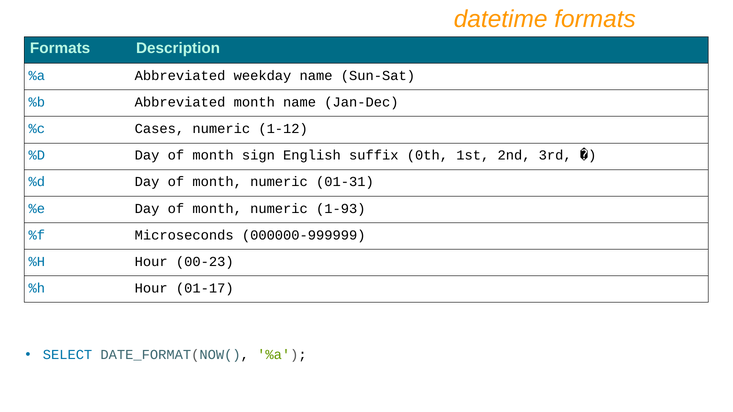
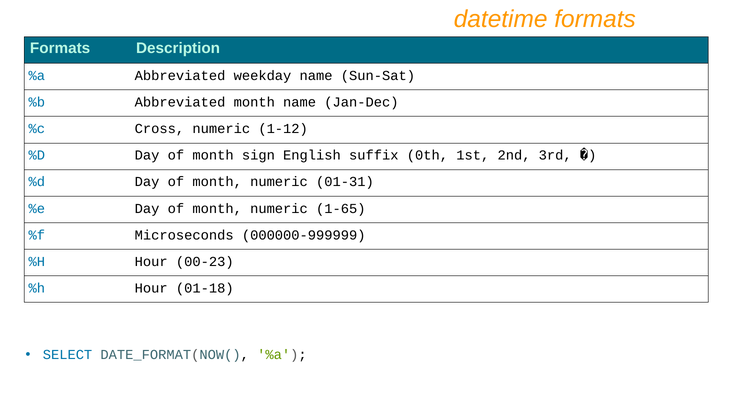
Cases: Cases -> Cross (159, 129)
1-93: 1-93 -> 1-65 (341, 209)
01-17: 01-17 -> 01-18 (205, 288)
